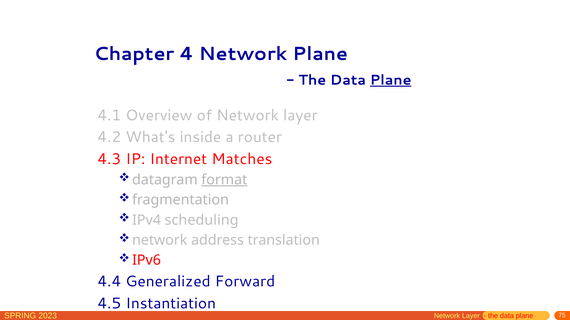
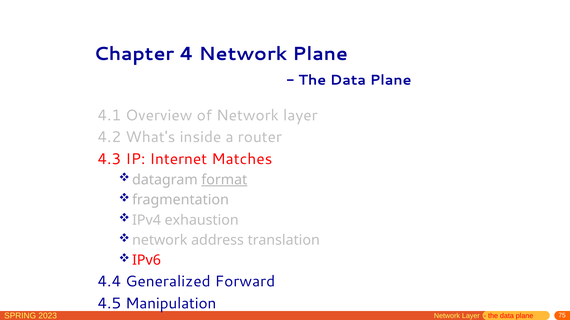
Plane underline: present -> none (391, 80)
scheduling: scheduling -> exhaustion (202, 220)
Instantiation: Instantiation -> Manipulation (171, 304)
